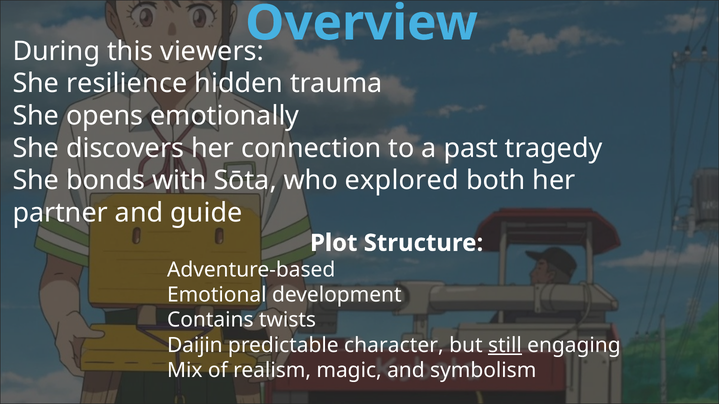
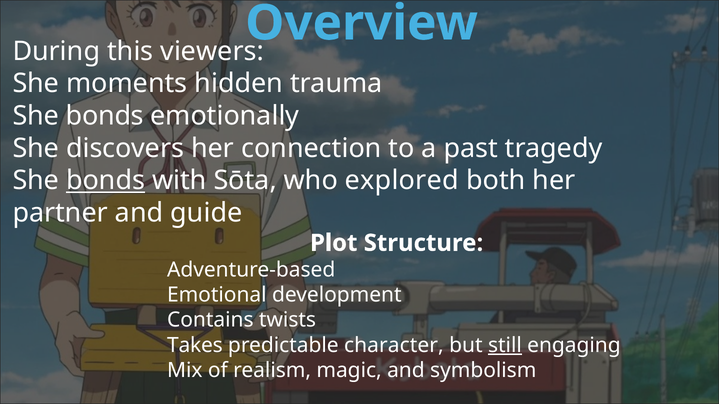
resilience: resilience -> moments (127, 84)
opens: opens -> bonds (105, 116)
bonds underline: none -> present (106, 181)
Daijin: Daijin -> Takes (195, 346)
